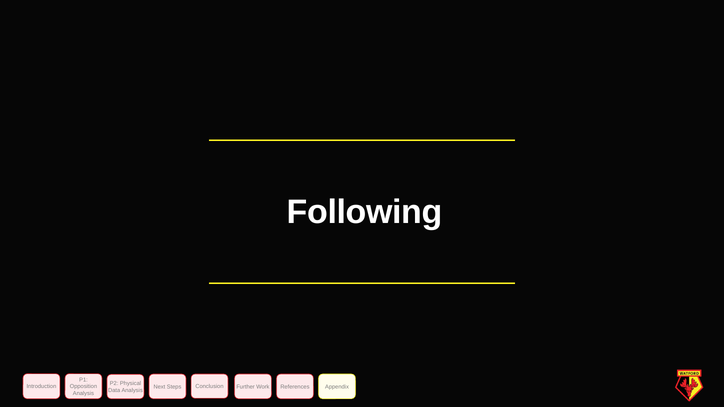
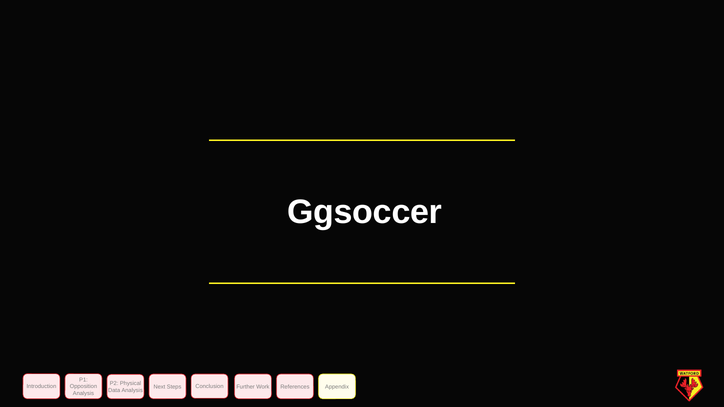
Following: Following -> Ggsoccer (365, 212)
